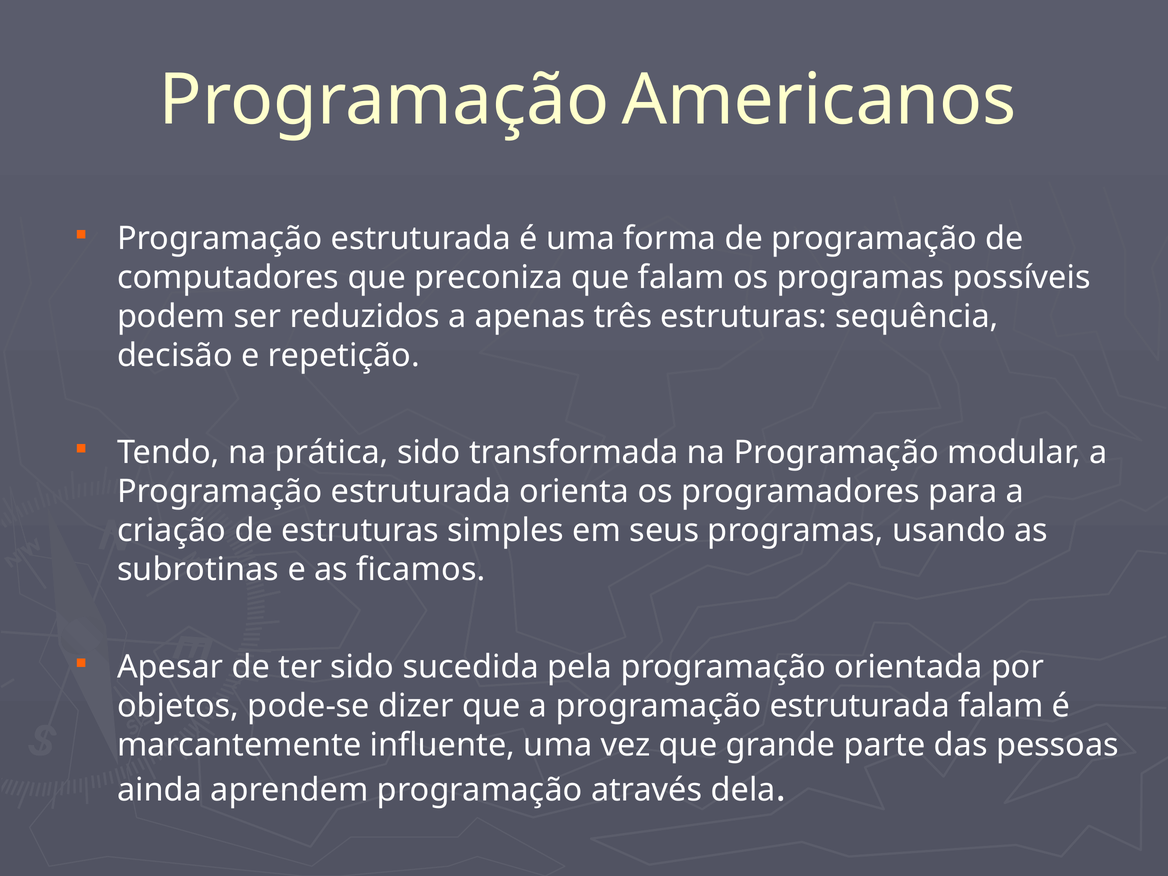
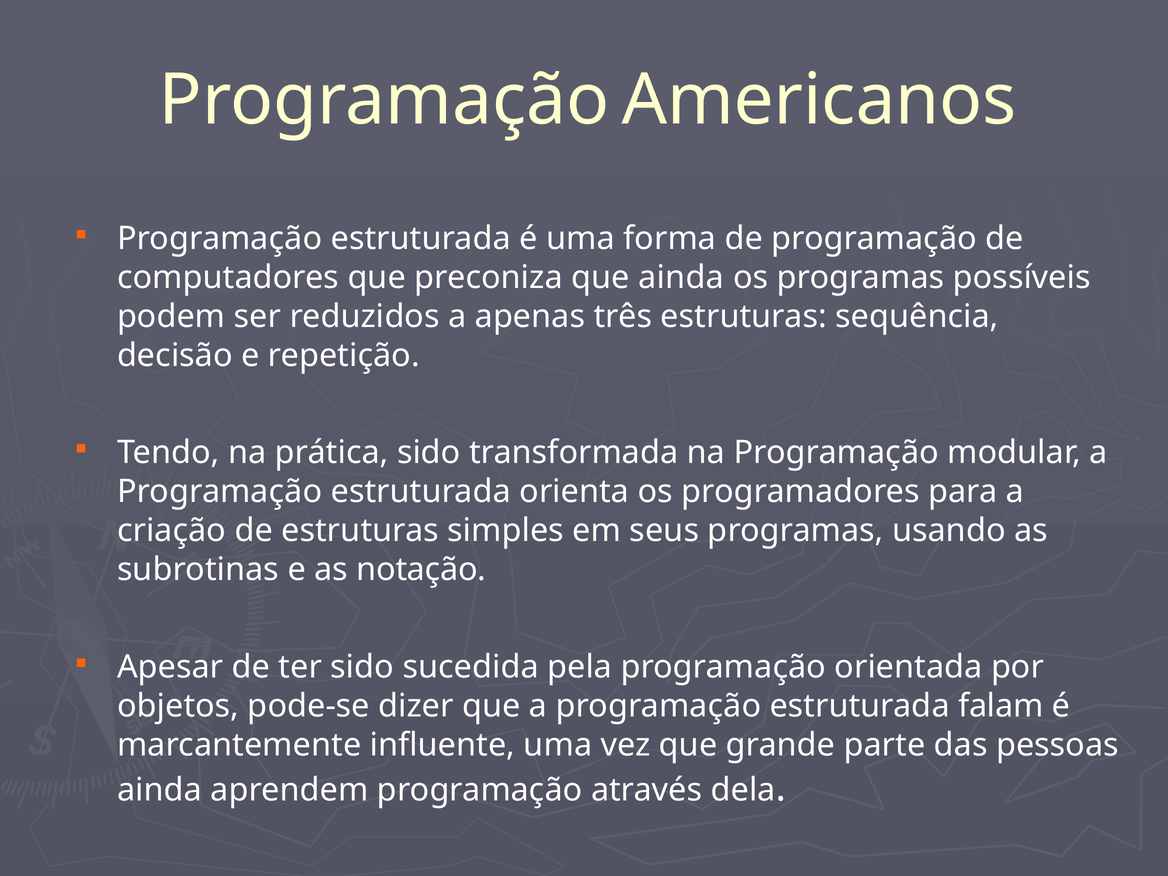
que falam: falam -> ainda (681, 277)
ficamos: ficamos -> notação (421, 570)
